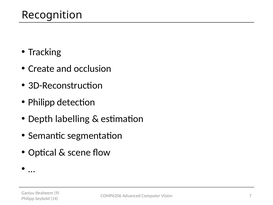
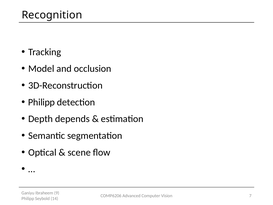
Create: Create -> Model (41, 69)
labelling: labelling -> depends (72, 119)
